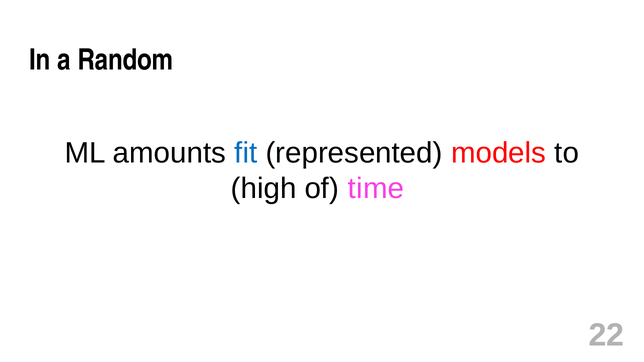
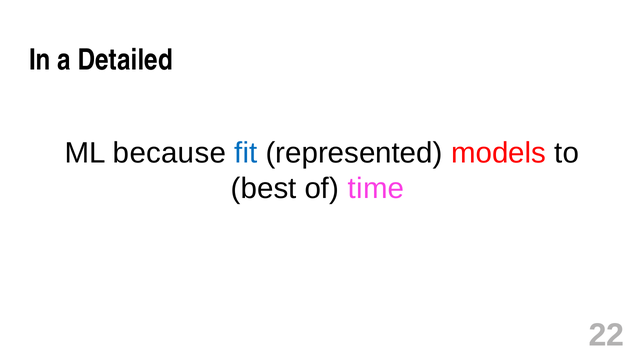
Random: Random -> Detailed (125, 60)
amounts: amounts -> because (169, 153)
high: high -> best (264, 189)
